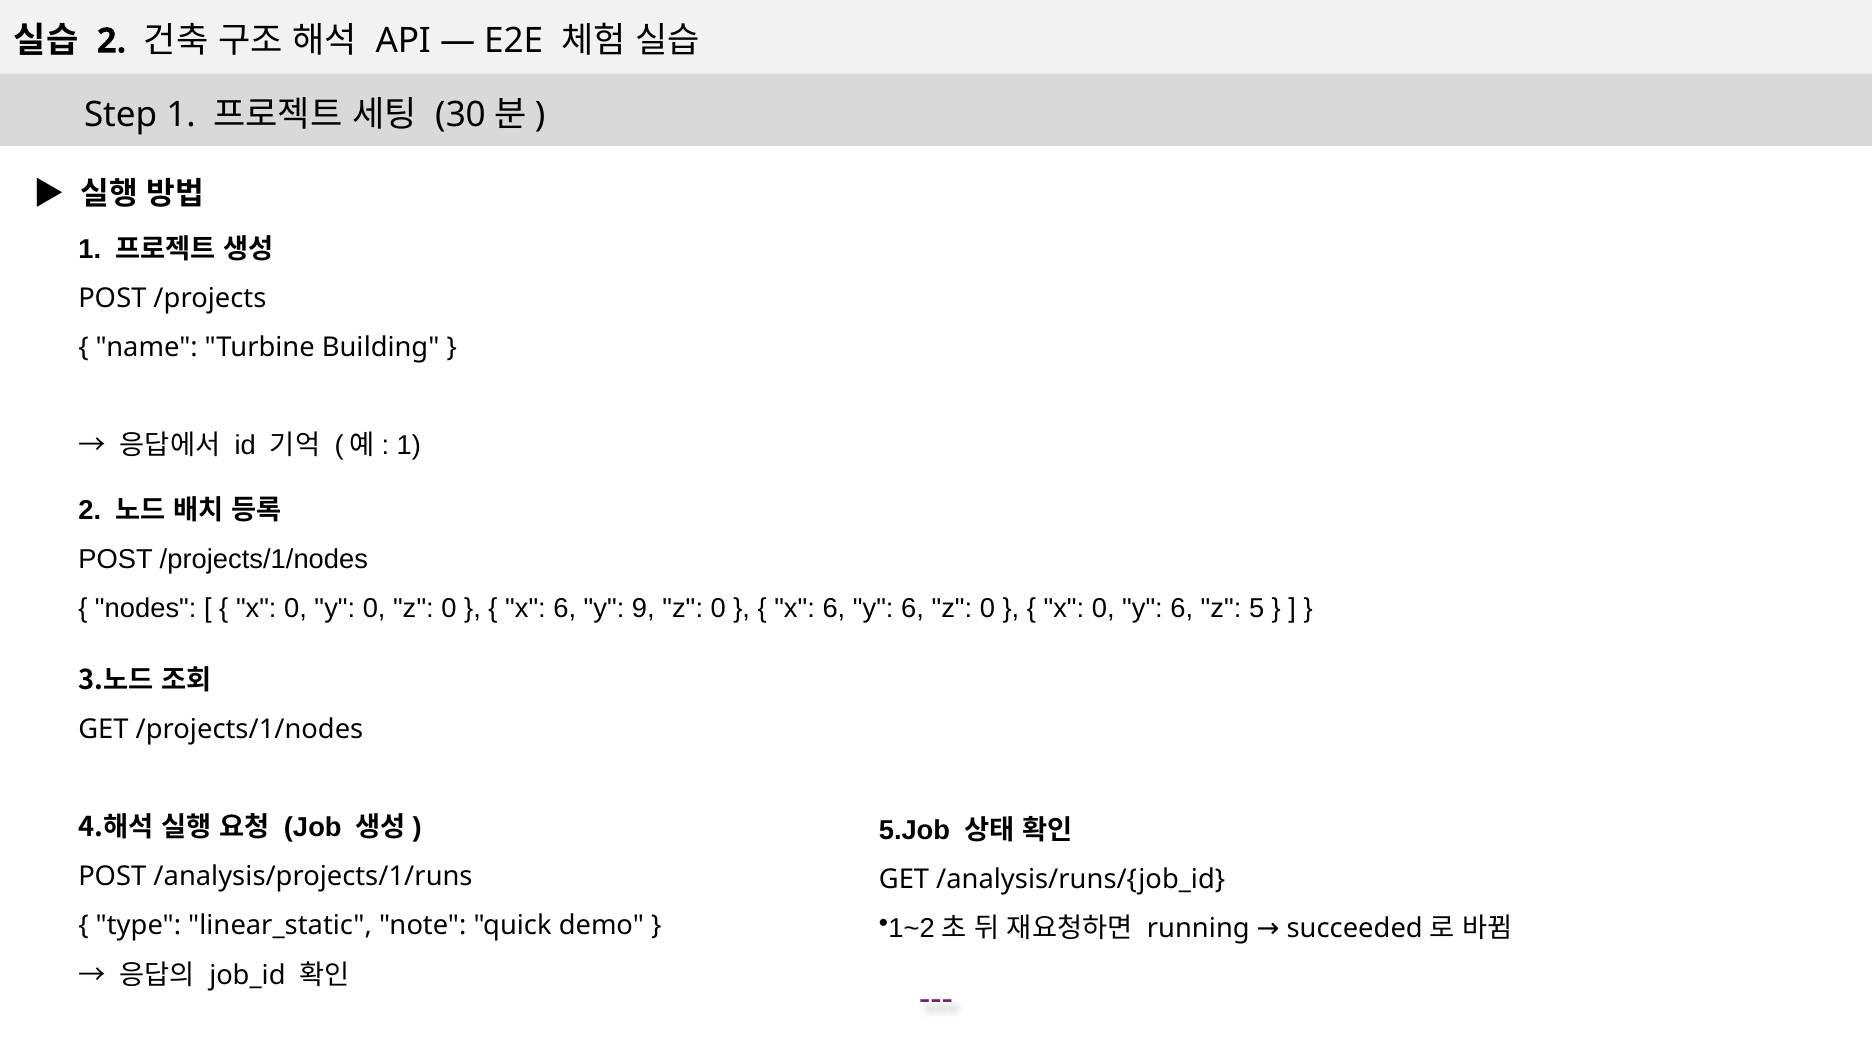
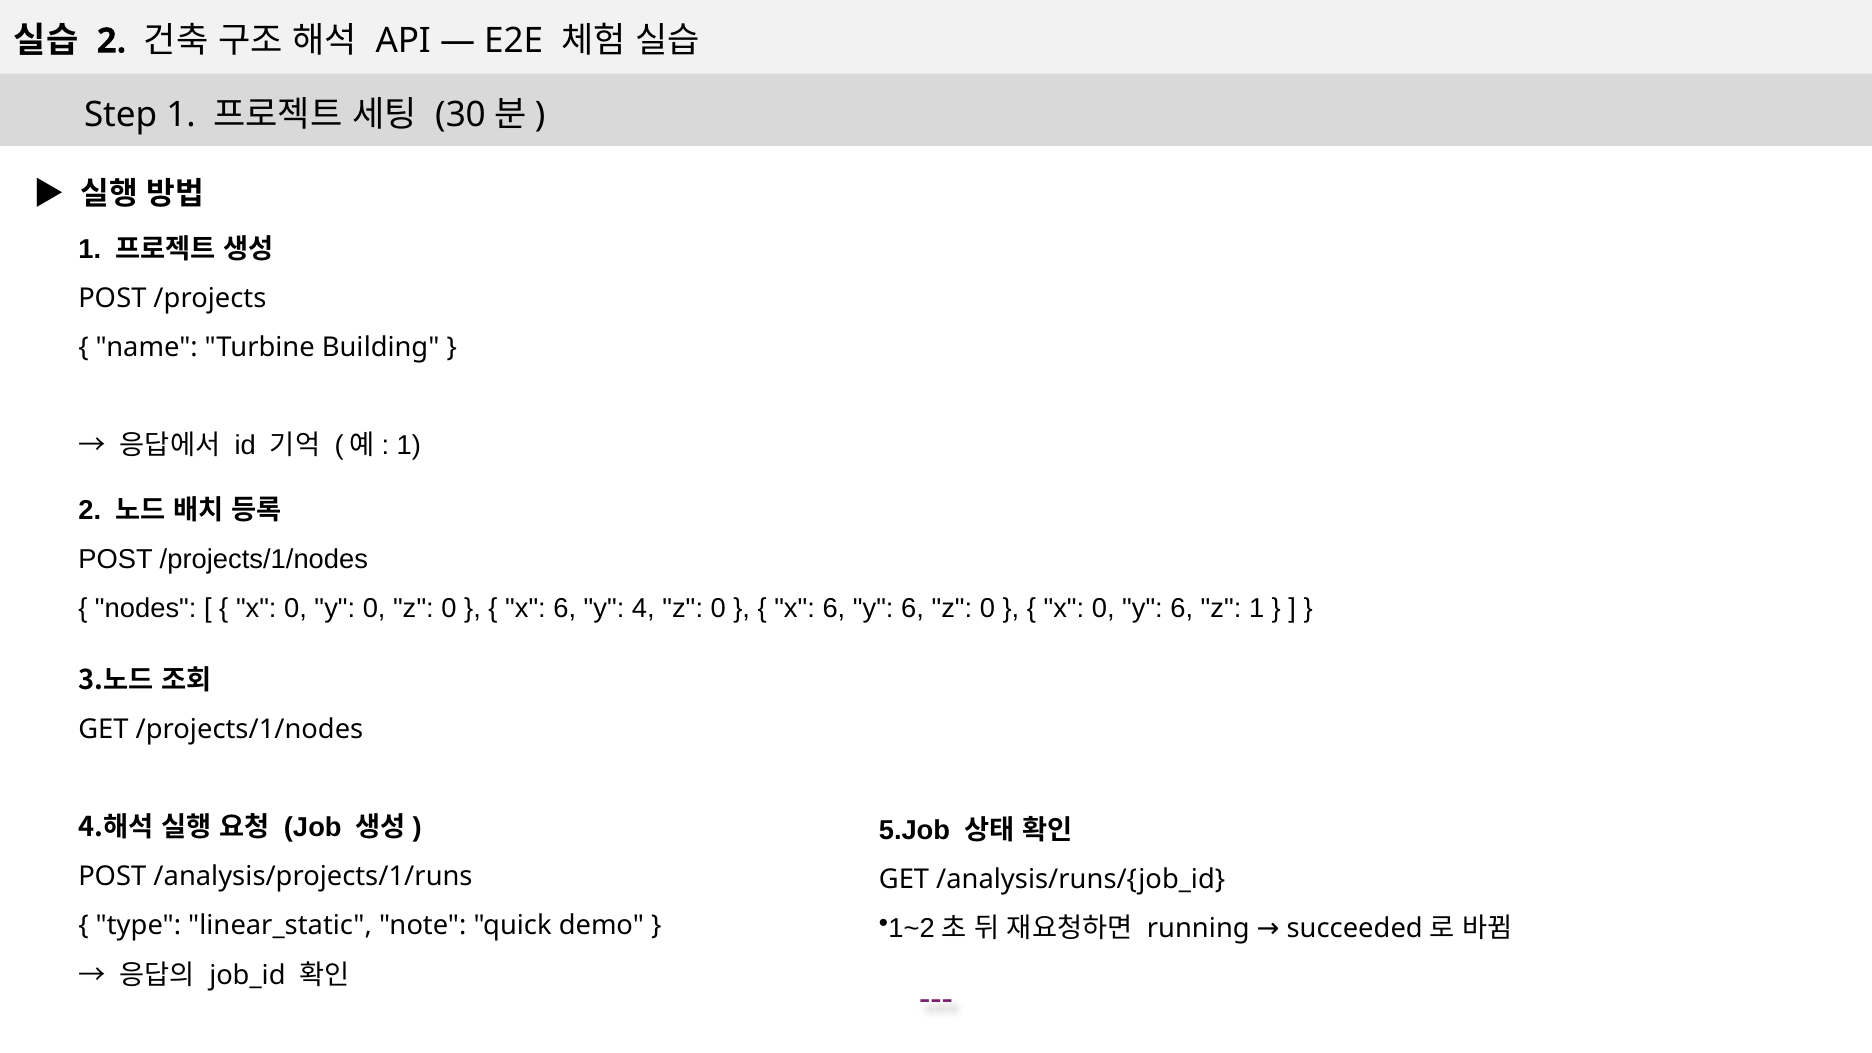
9: 9 -> 4 (643, 608)
z 5: 5 -> 1 (1257, 608)
